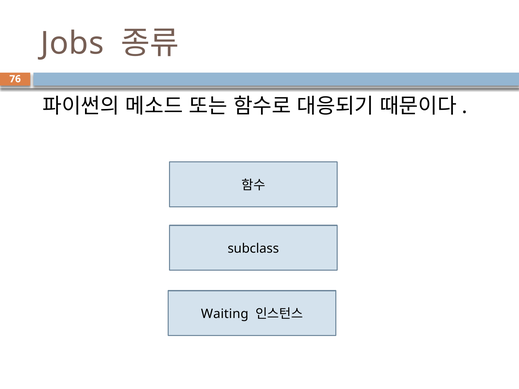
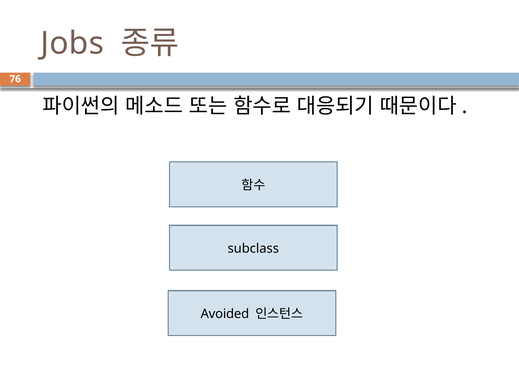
Waiting: Waiting -> Avoided (225, 314)
